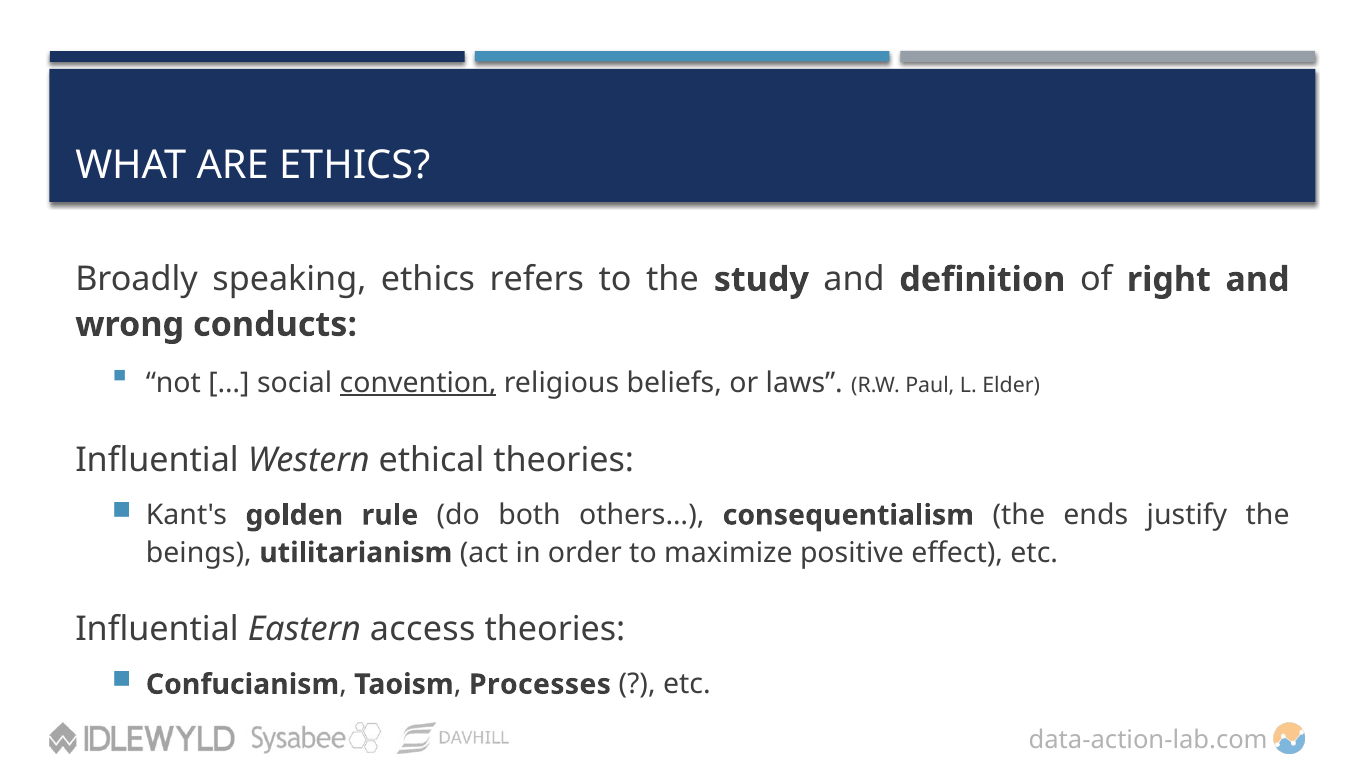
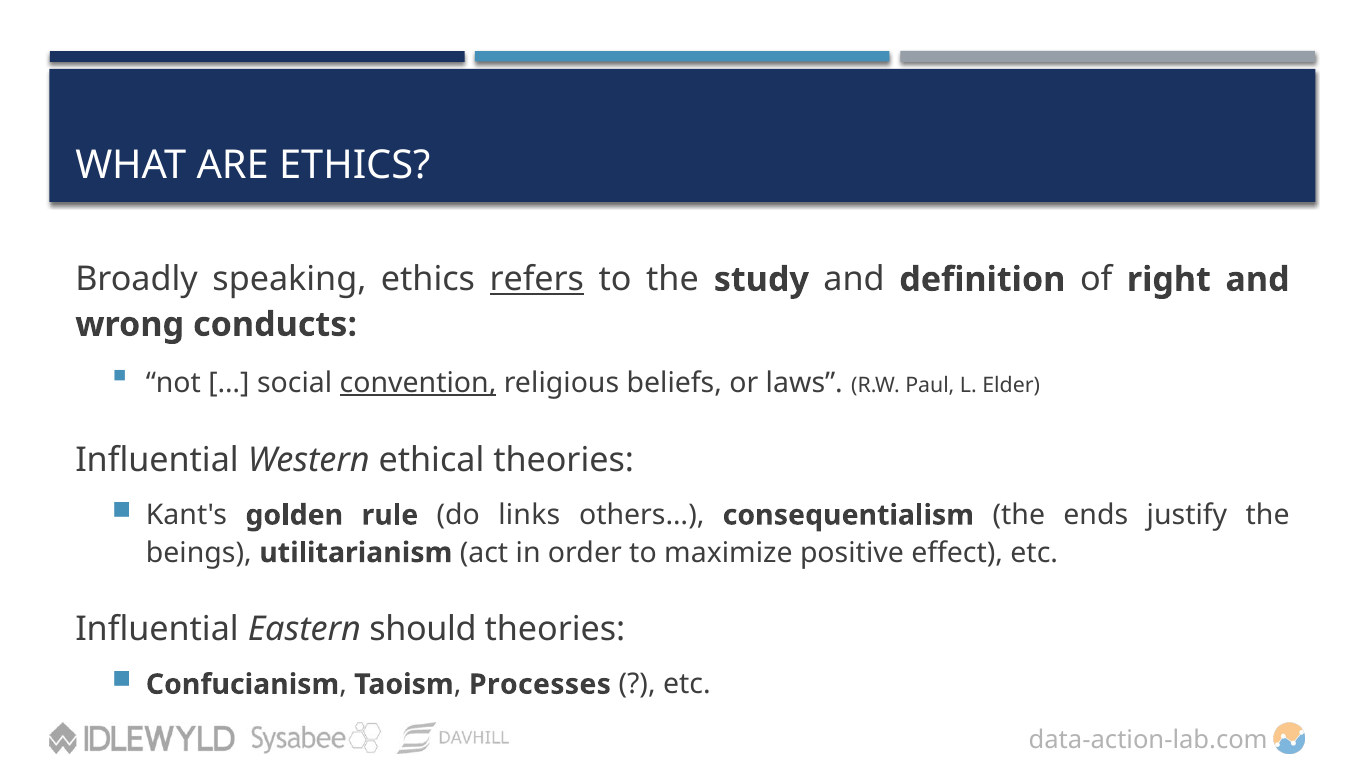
refers underline: none -> present (537, 279)
both: both -> links (529, 515)
access: access -> should (423, 629)
